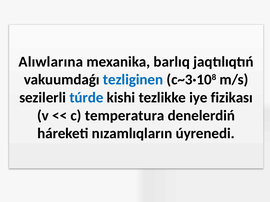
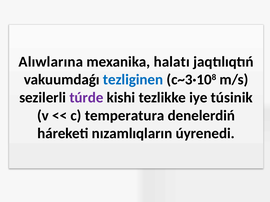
barlıq: barlıq -> halatı (172, 62)
túrde colour: blue -> purple (86, 98)
fizikası: fizikası -> túsinik (232, 98)
